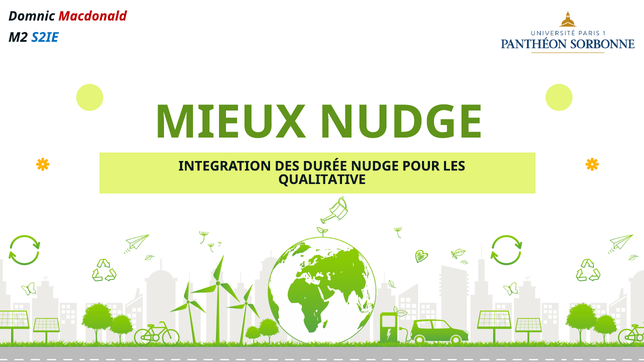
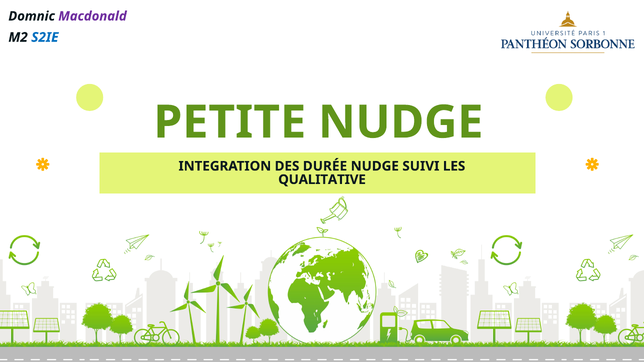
Macdonald colour: red -> purple (92, 16)
MIEUX: MIEUX -> PETITE (230, 122)
POUR: POUR -> SUIVI (421, 166)
